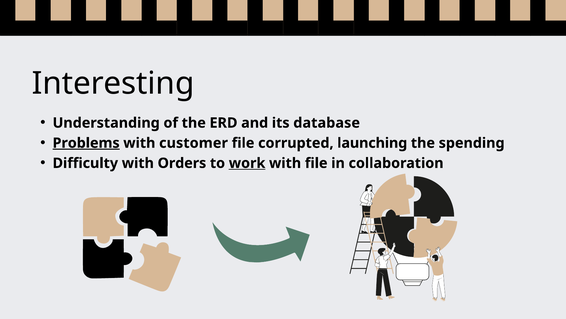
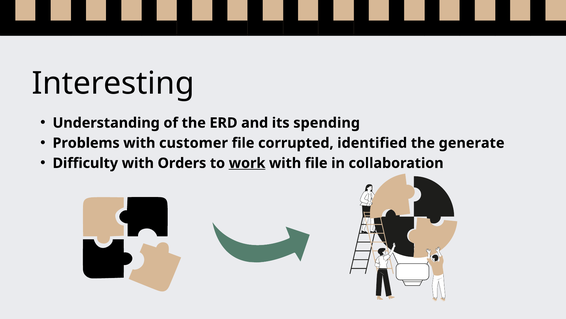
database: database -> spending (327, 123)
Problems underline: present -> none (86, 143)
launching: launching -> identified (372, 143)
spending: spending -> generate (472, 143)
